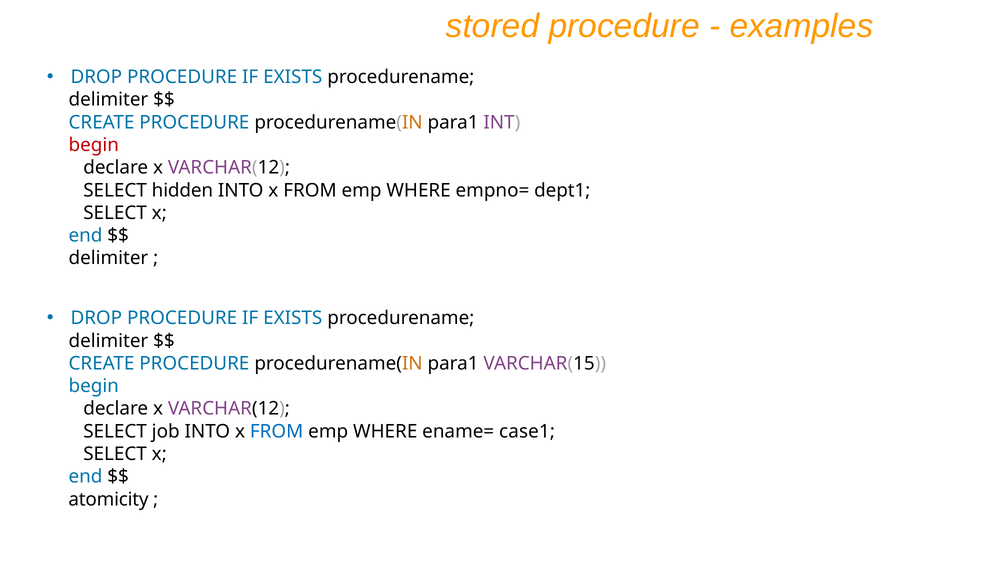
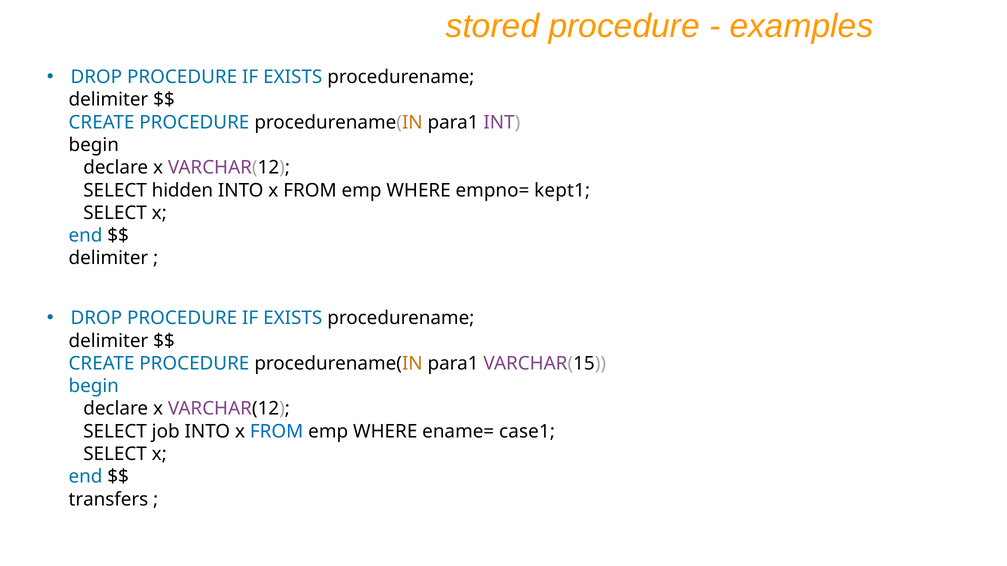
begin colour: red -> black (94, 145)
dept1: dept1 -> kept1 (562, 190)
atomicity: atomicity -> transfers (108, 500)
